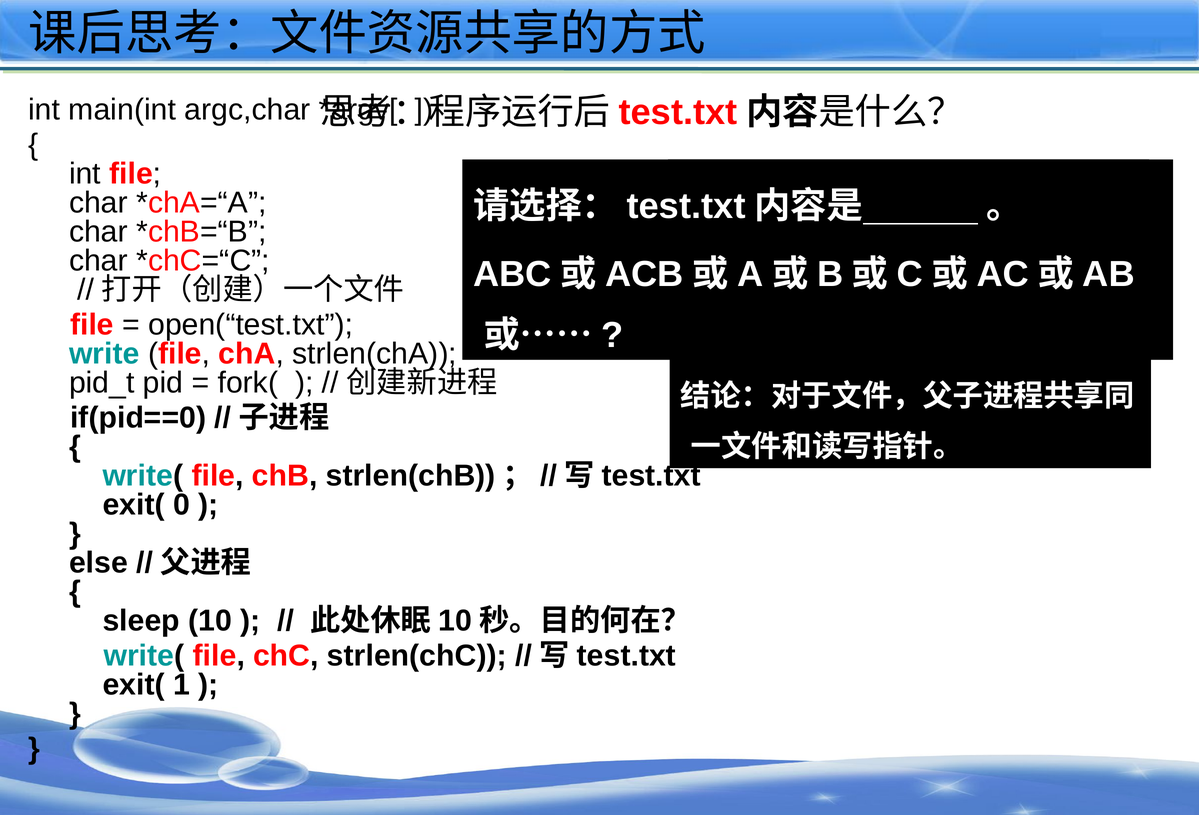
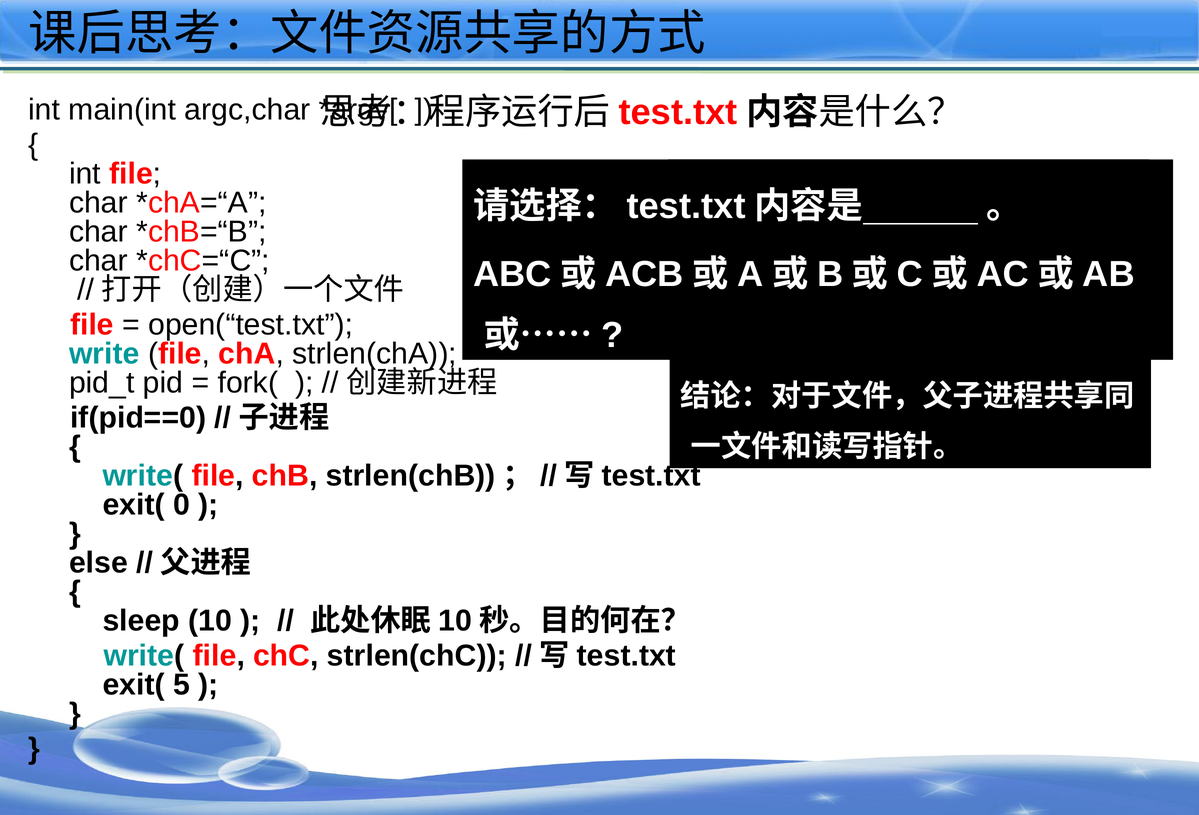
1: 1 -> 5 (182, 685)
